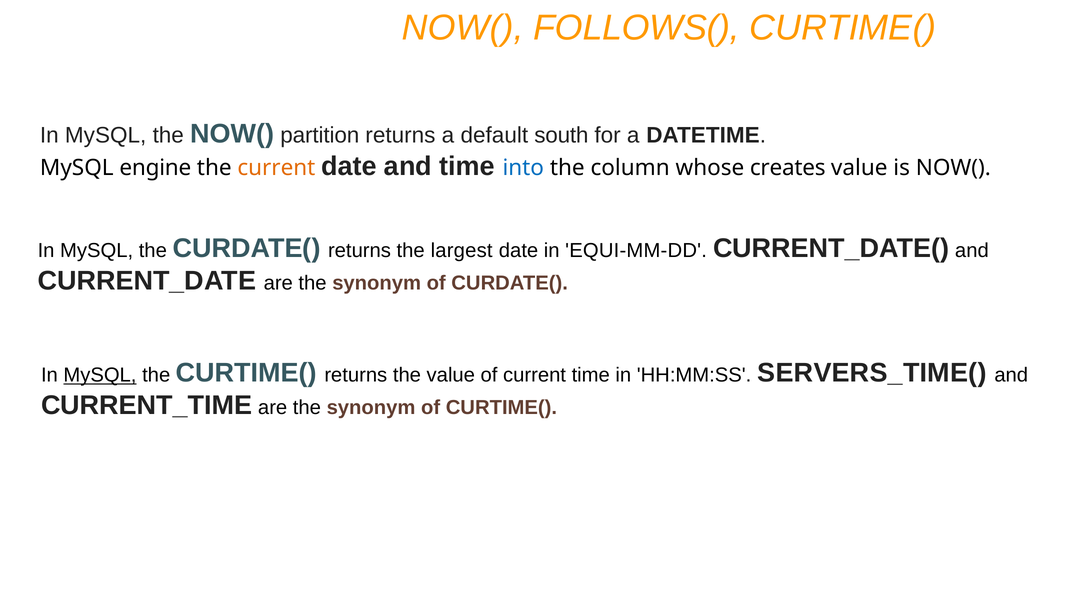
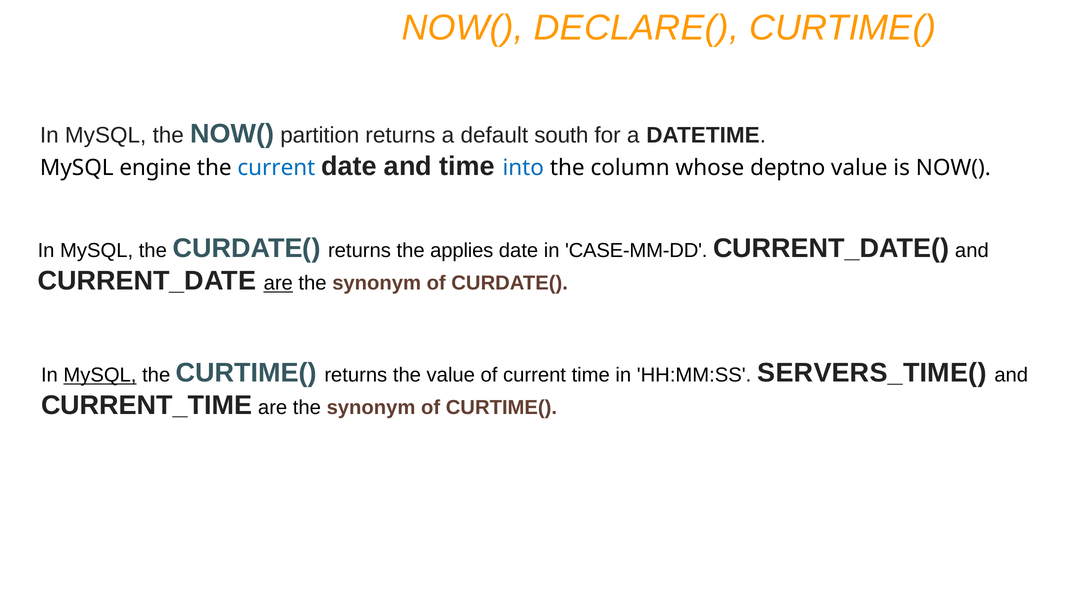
FOLLOWS(: FOLLOWS( -> DECLARE( (636, 28)
current colour: orange -> blue (276, 168)
creates: creates -> deptno (788, 168)
largest: largest -> applies (462, 251)
EQUI-MM-DD: EQUI-MM-DD -> CASE-MM-DD (636, 251)
are underline: none -> present (278, 283)
